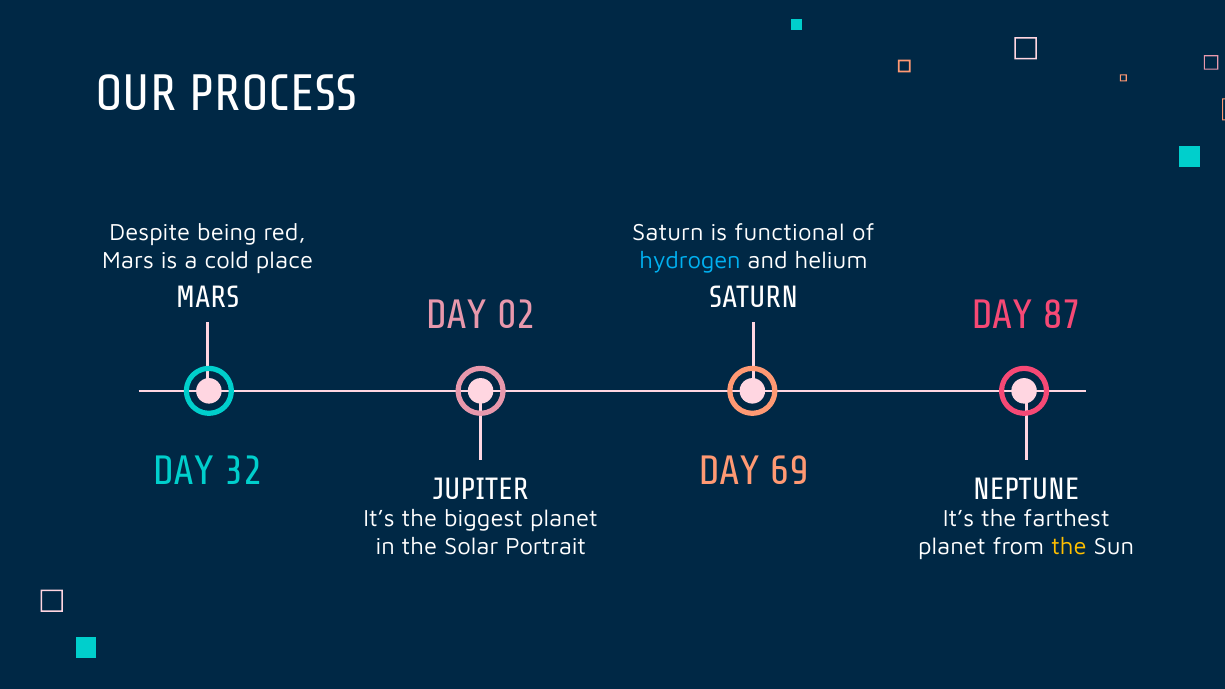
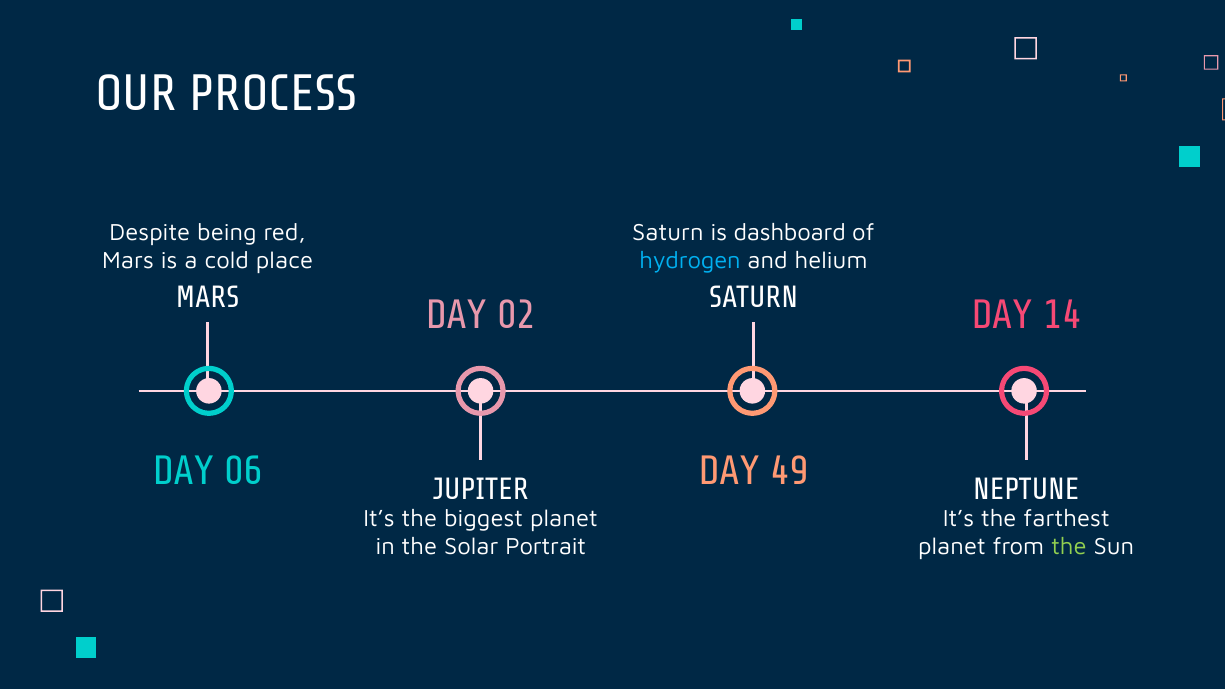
functional: functional -> dashboard (790, 232)
87: 87 -> 14 (1062, 315)
32: 32 -> 06 (244, 471)
69: 69 -> 49 (789, 471)
the colour: yellow -> light green (1069, 547)
